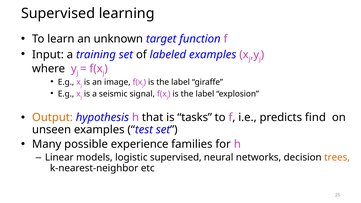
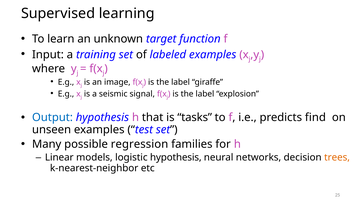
Output colour: orange -> blue (52, 118)
experience: experience -> regression (140, 144)
logistic supervised: supervised -> hypothesis (176, 158)
